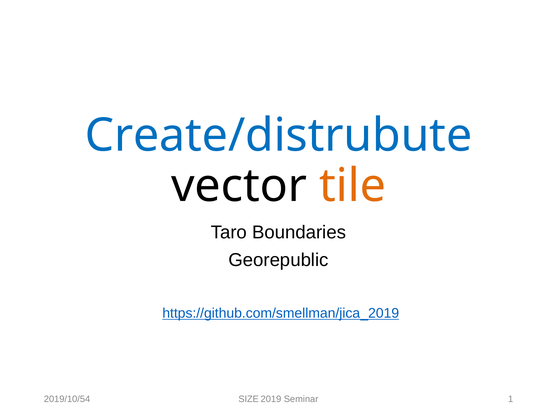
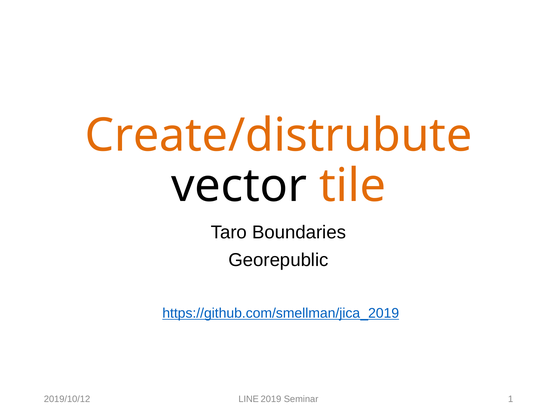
Create/distrubute colour: blue -> orange (278, 136)
2019/10/54: 2019/10/54 -> 2019/10/12 (67, 399)
SIZE: SIZE -> LINE (249, 399)
